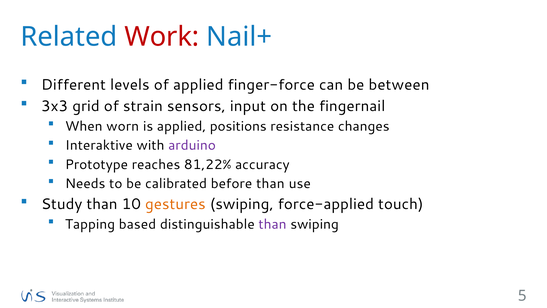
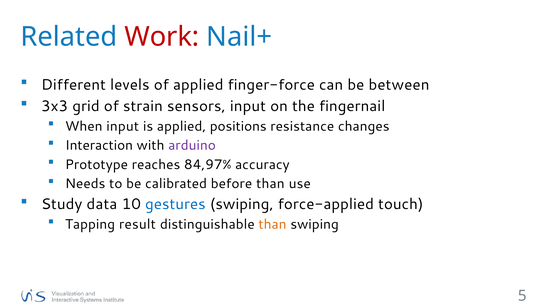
When worn: worn -> input (123, 126)
Interaktive: Interaktive -> Interaction (99, 145)
81,22%: 81,22% -> 84,97% (208, 164)
Study than: than -> data (102, 204)
gestures colour: orange -> blue (175, 204)
based: based -> result (137, 224)
than colour: purple -> orange (272, 224)
